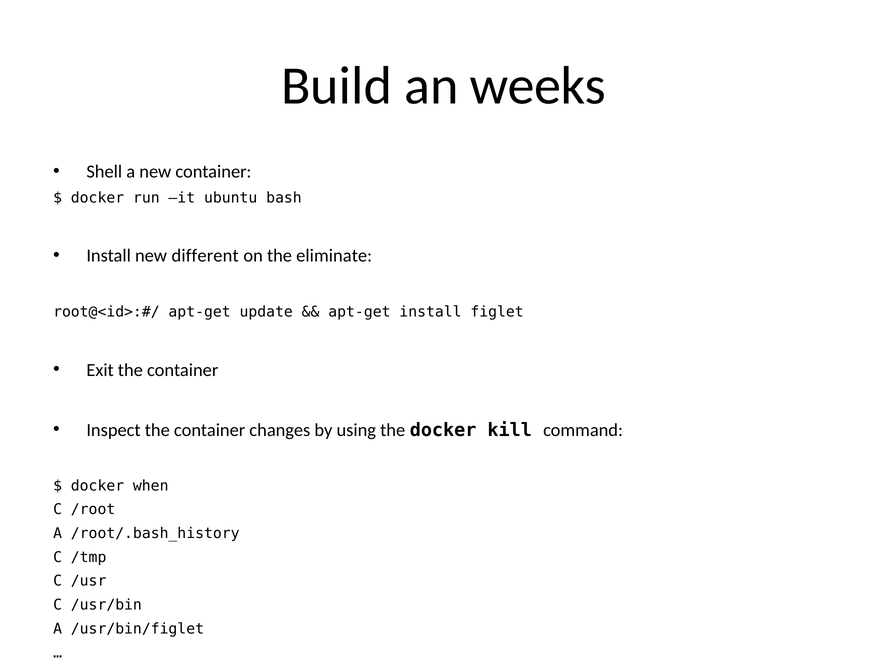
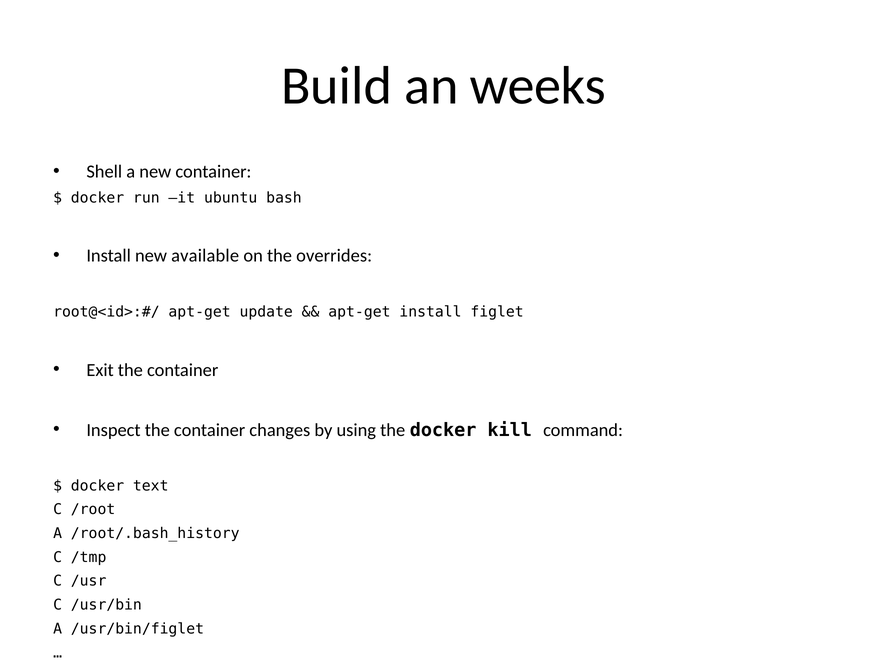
different: different -> available (205, 256)
eliminate: eliminate -> overrides (334, 256)
when: when -> text (151, 486)
